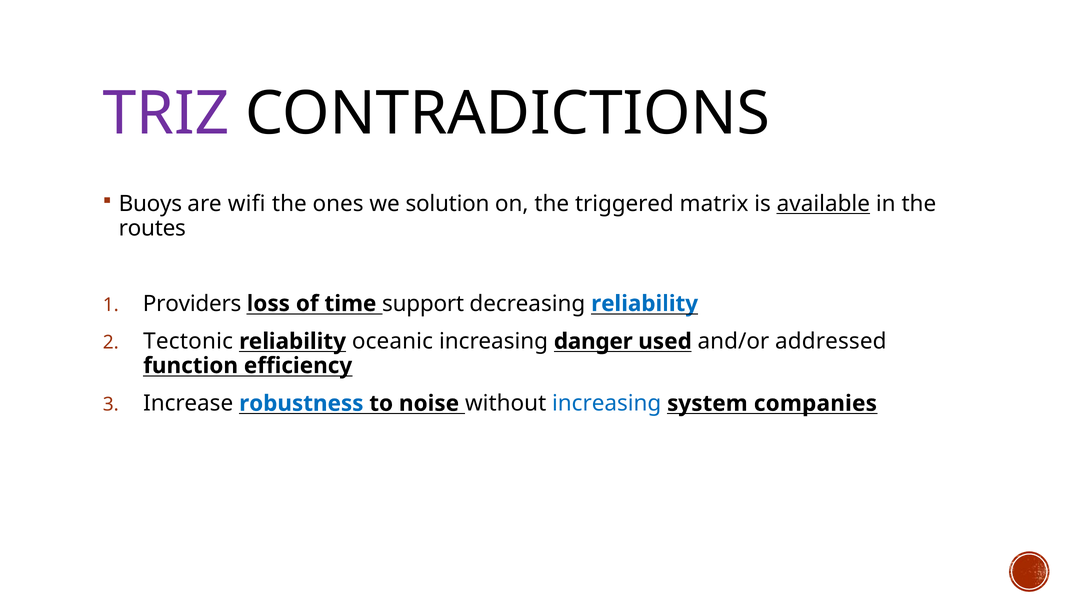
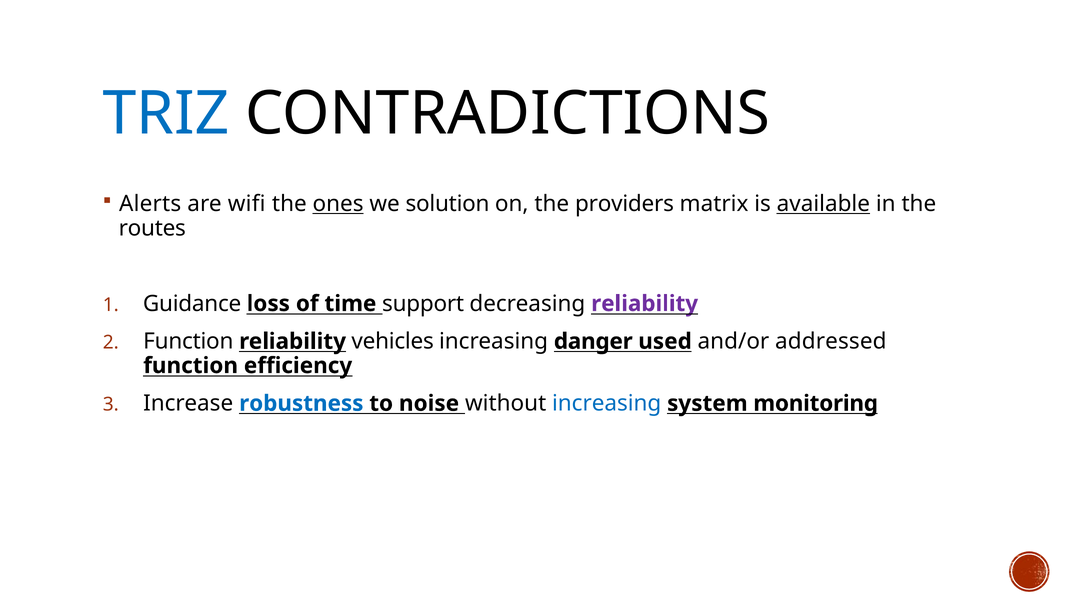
TRIZ colour: purple -> blue (166, 114)
Buoys: Buoys -> Alerts (150, 204)
ones underline: none -> present (338, 204)
triggered: triggered -> providers (625, 204)
Providers: Providers -> Guidance (192, 304)
reliability colour: blue -> purple (645, 304)
Tectonic: Tectonic -> Function (188, 341)
oceanic: oceanic -> vehicles (393, 341)
companies: companies -> monitoring (816, 403)
